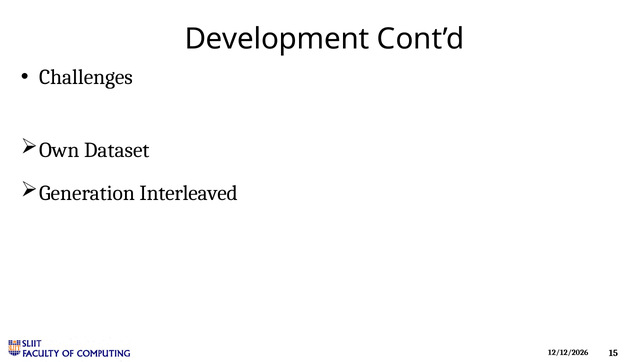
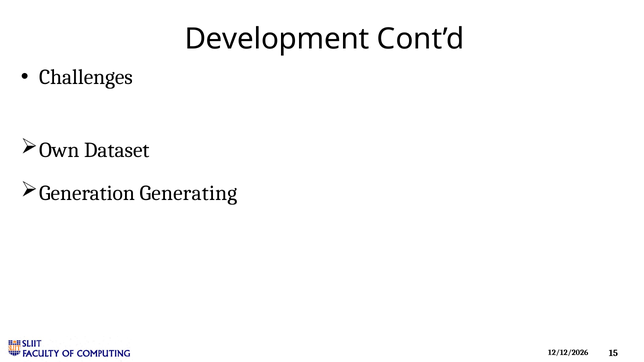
Interleaved: Interleaved -> Generating (188, 193)
